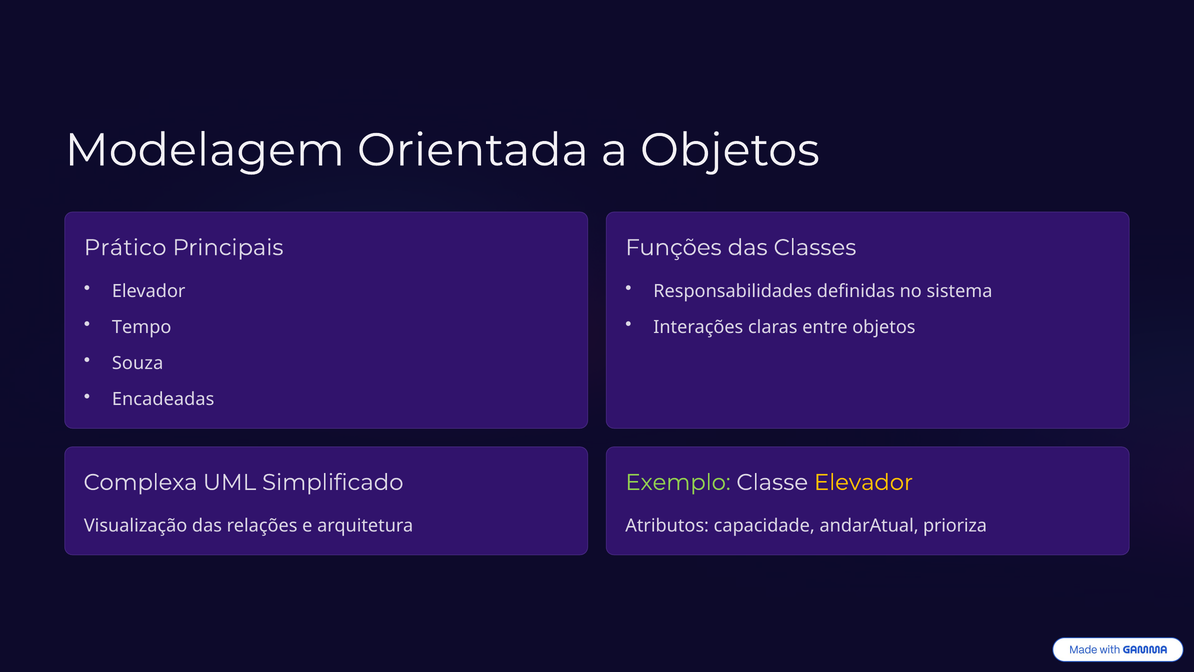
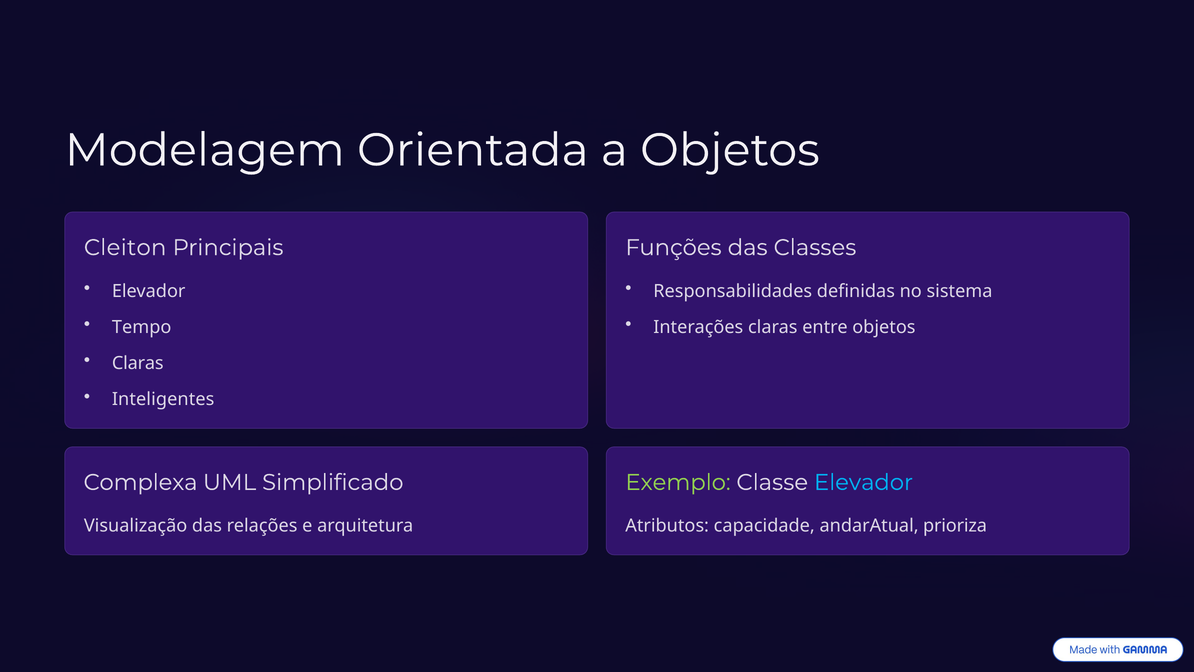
Prático: Prático -> Cleiton (125, 247)
Souza: Souza -> Claras (138, 363)
Encadeadas: Encadeadas -> Inteligentes (163, 399)
Elevador colour: yellow -> light blue (864, 482)
